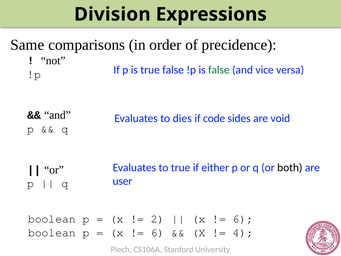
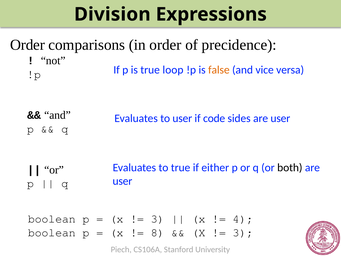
Same: Same -> Order (27, 45)
true false: false -> loop (173, 70)
false colour: green -> orange (219, 70)
to dies: dies -> user (182, 118)
sides are void: void -> user (280, 118)
2: 2 -> 3 (158, 219)
6: 6 -> 4 (243, 219)
6: 6 -> 8 (158, 232)
4: 4 -> 3 (243, 232)
